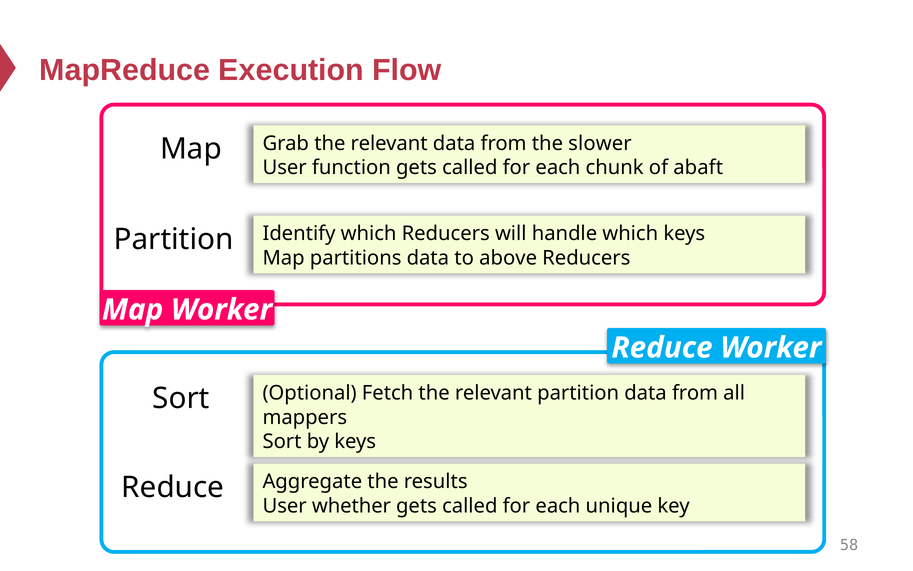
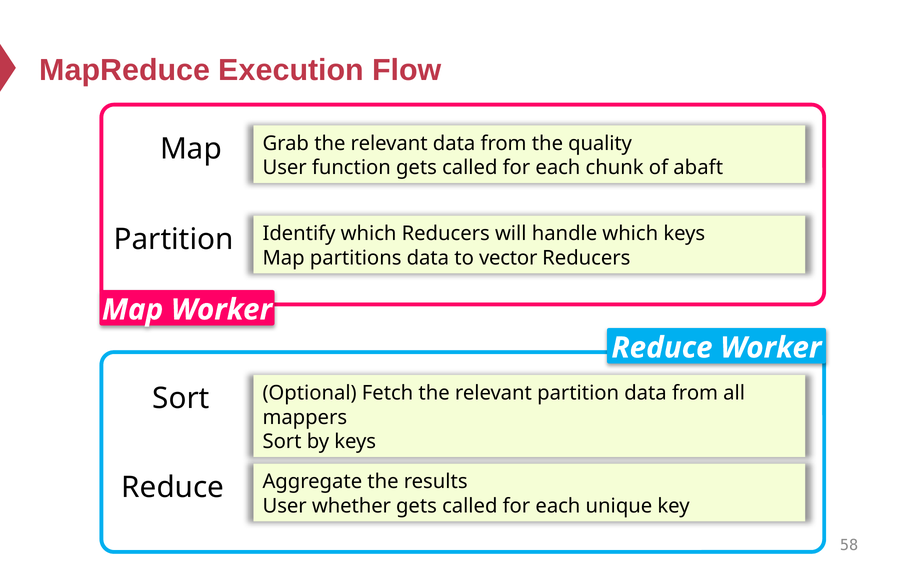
slower: slower -> quality (600, 143)
above: above -> vector (508, 258)
